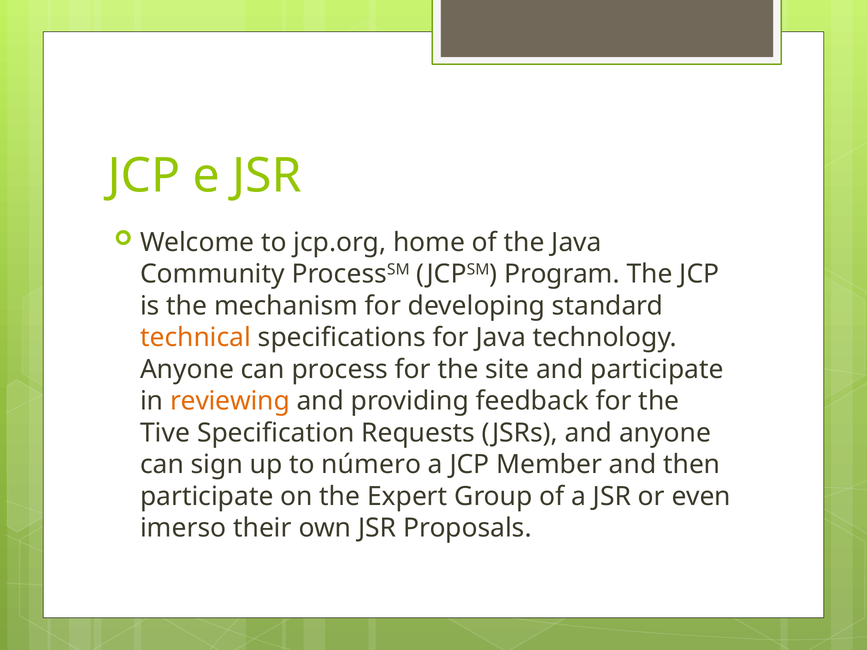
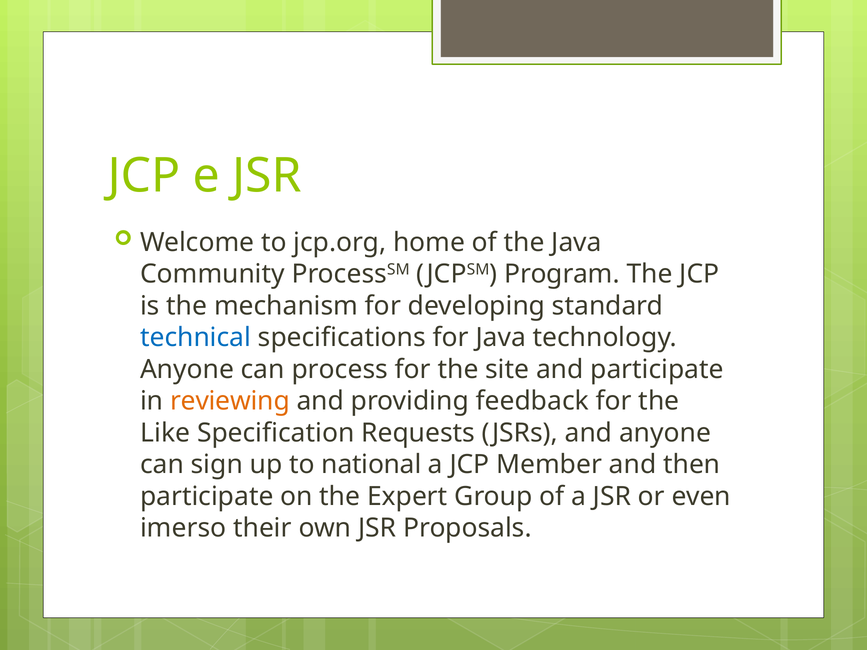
technical colour: orange -> blue (196, 338)
Tive: Tive -> Like (165, 433)
número: número -> national (371, 465)
